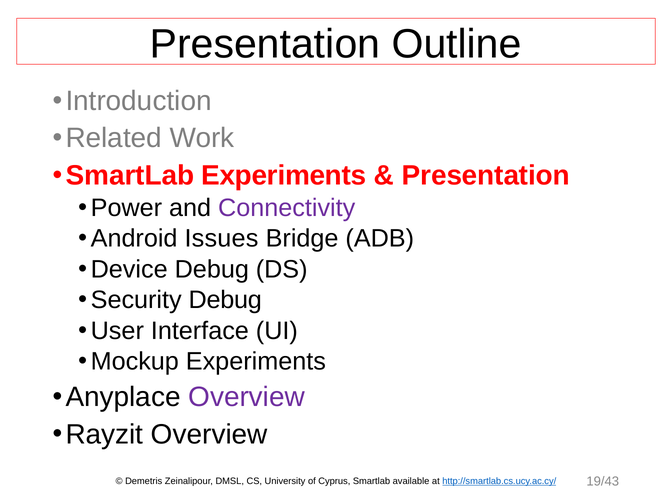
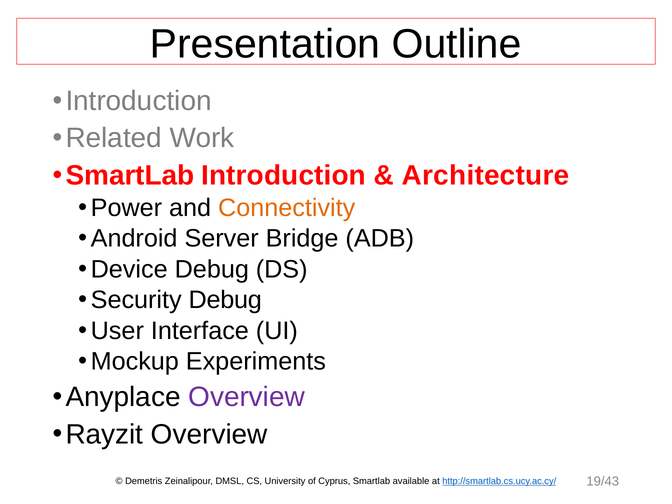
SmartLab Experiments: Experiments -> Introduction (284, 175)
Presentation: Presentation -> Architecture (486, 175)
Connectivity colour: purple -> orange (287, 208)
Issues: Issues -> Server (222, 238)
